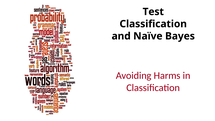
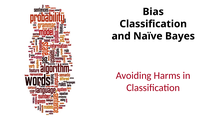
Test: Test -> Bias (153, 12)
